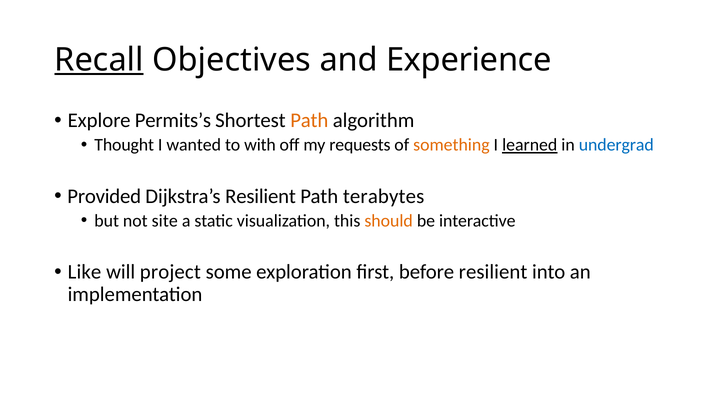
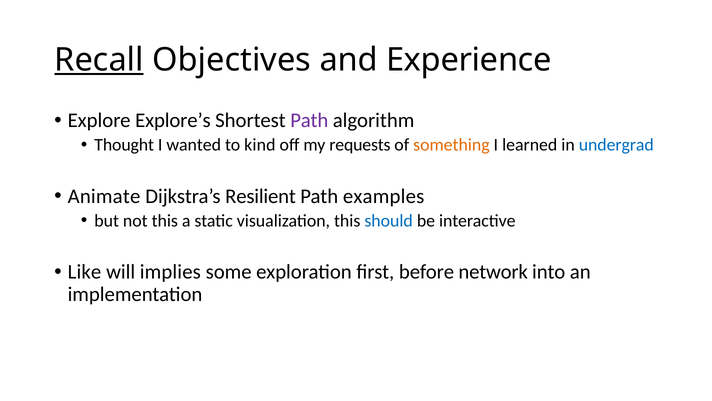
Permits’s: Permits’s -> Explore’s (173, 120)
Path colour: orange -> purple (309, 120)
with: with -> kind (260, 145)
learned underline: present -> none (530, 145)
Provided: Provided -> Animate (104, 196)
terabytes: terabytes -> examples (384, 196)
not site: site -> this (165, 221)
should colour: orange -> blue (389, 221)
project: project -> implies (170, 272)
before resilient: resilient -> network (493, 272)
